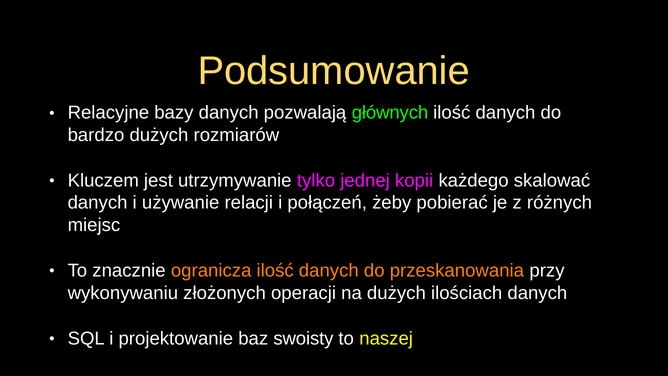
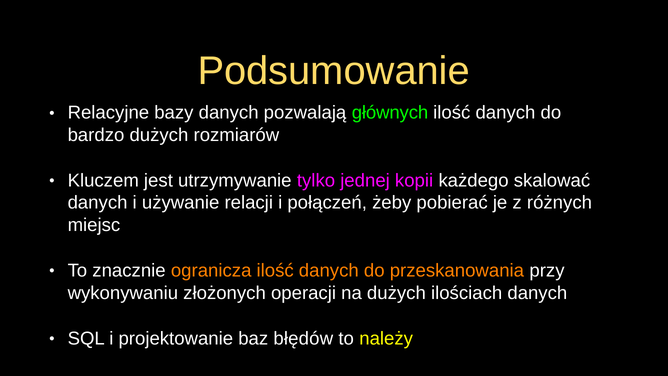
swoisty: swoisty -> błędów (303, 338)
naszej: naszej -> należy (386, 338)
